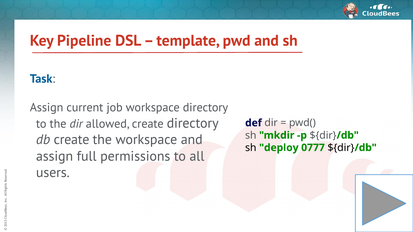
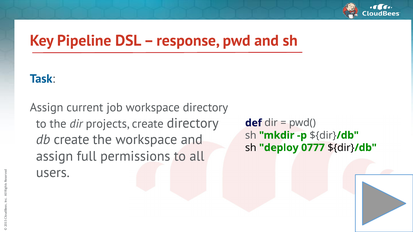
template: template -> response (188, 41)
allowed: allowed -> projects (108, 124)
